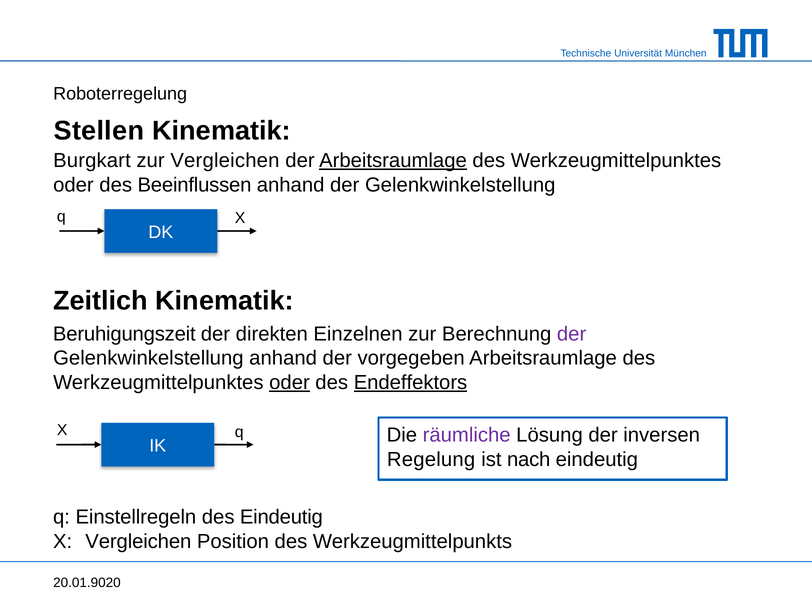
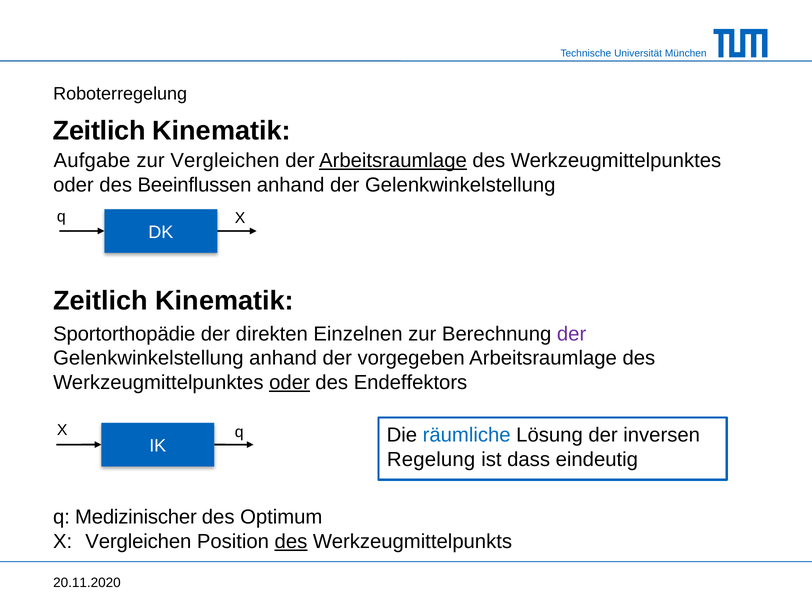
Stellen: Stellen -> Zeitlich (99, 131)
Burgkart: Burgkart -> Aufgabe (92, 160)
Beruhigungszeit: Beruhigungszeit -> Sportorthopädie (124, 334)
Endeffektors underline: present -> none (411, 383)
räumliche colour: purple -> blue (467, 435)
nach: nach -> dass (529, 460)
Einstellregeln: Einstellregeln -> Medizinischer (136, 517)
des Eindeutig: Eindeutig -> Optimum (281, 517)
des underline: none -> present (291, 542)
20.01.9020: 20.01.9020 -> 20.11.2020 (87, 583)
